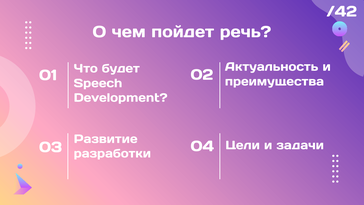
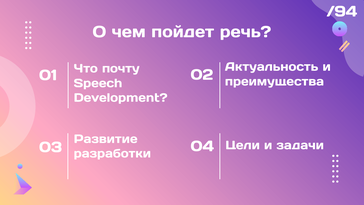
/42: /42 -> /94 (342, 12)
будет: будет -> почту (121, 69)
